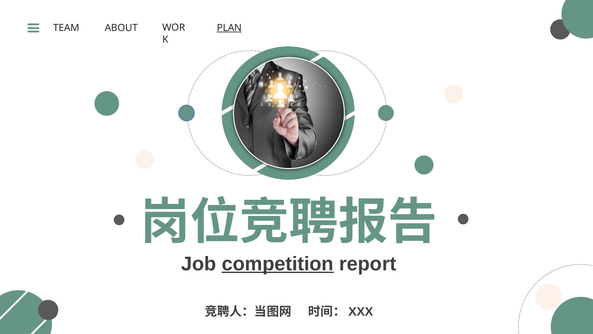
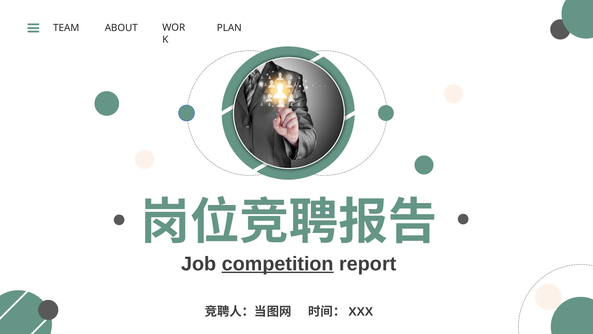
PLAN underline: present -> none (229, 28)
